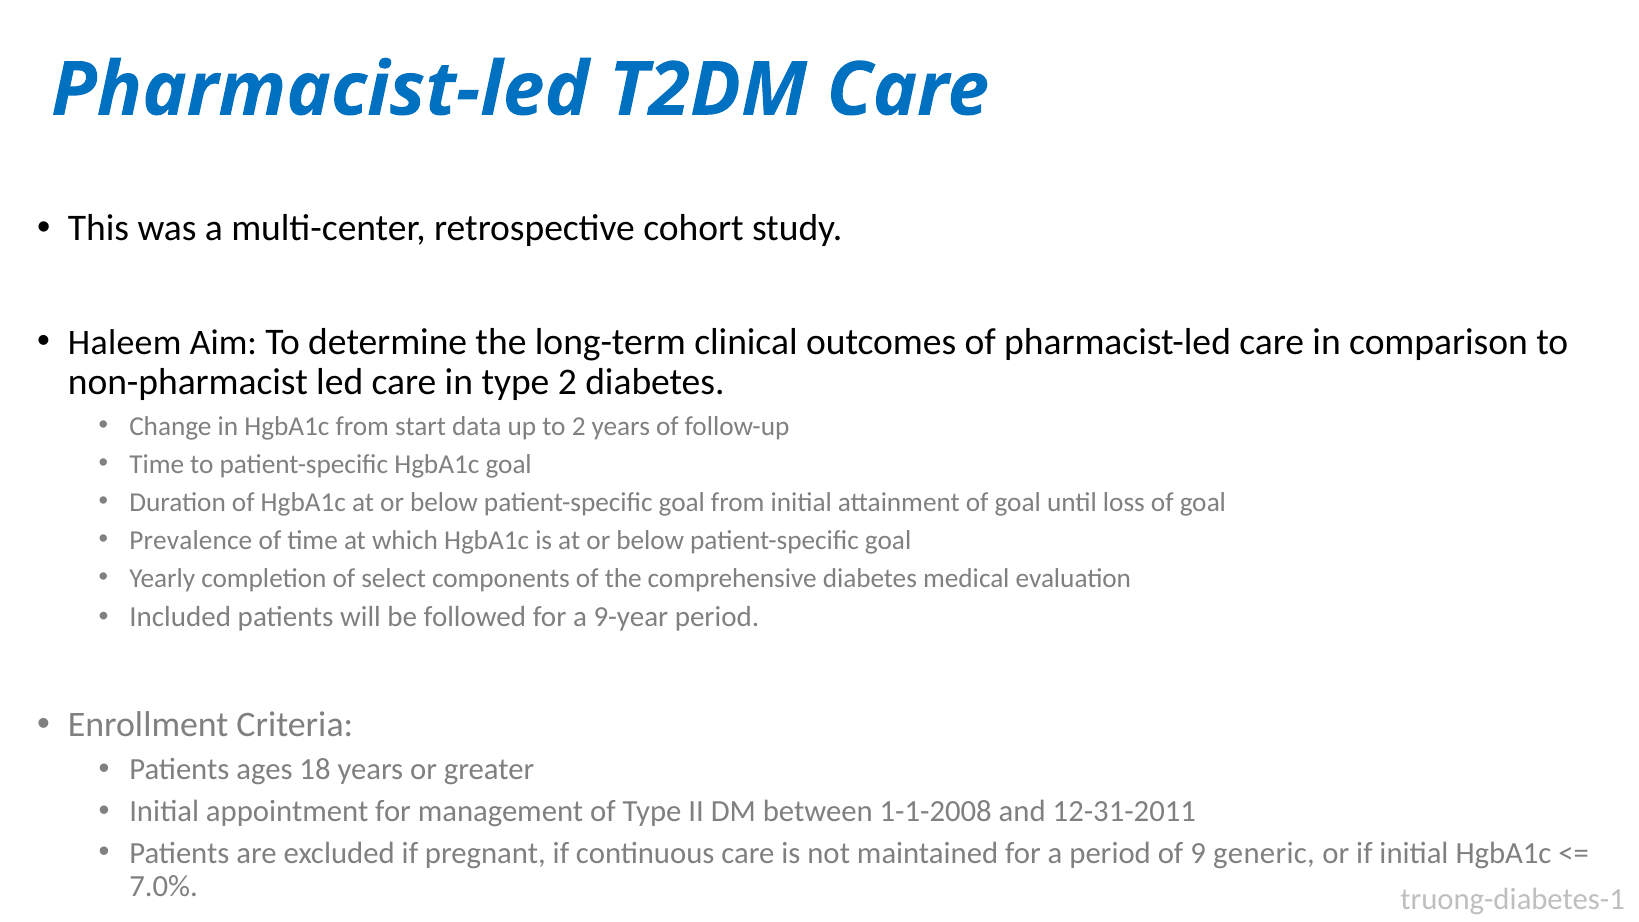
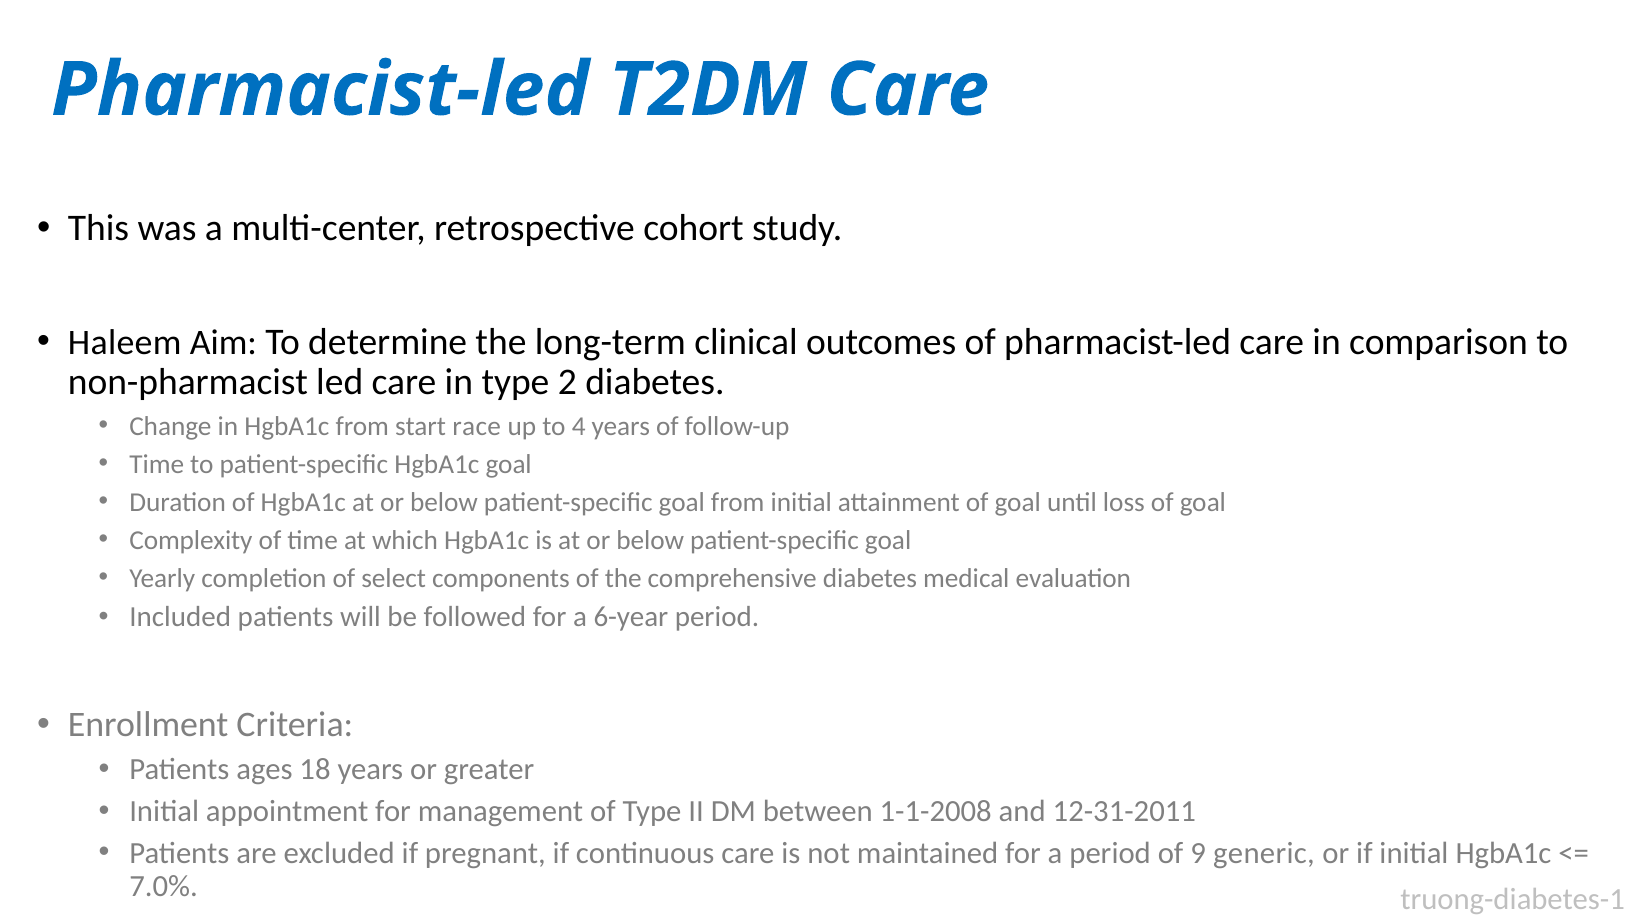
data: data -> race (477, 426)
to 2: 2 -> 4 (579, 426)
Prevalence: Prevalence -> Complexity (191, 540)
9-year: 9-year -> 6-year (631, 617)
